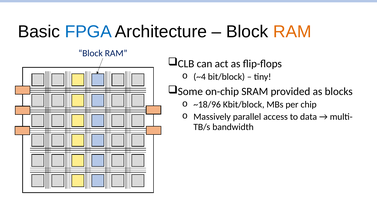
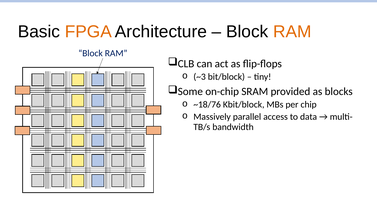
FPGA colour: blue -> orange (88, 32)
~4: ~4 -> ~3 (200, 77)
~18/96: ~18/96 -> ~18/76 (207, 105)
